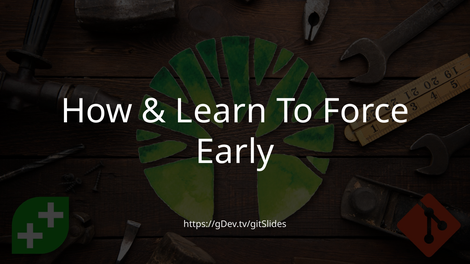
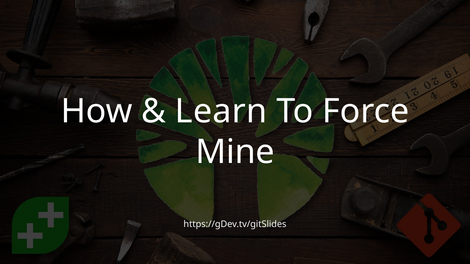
Early: Early -> Mine (235, 152)
